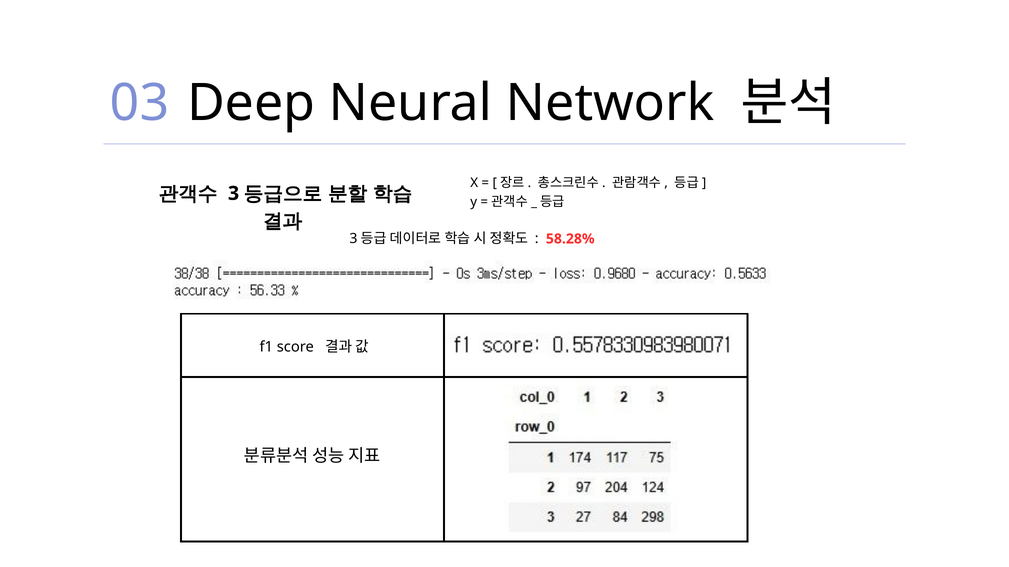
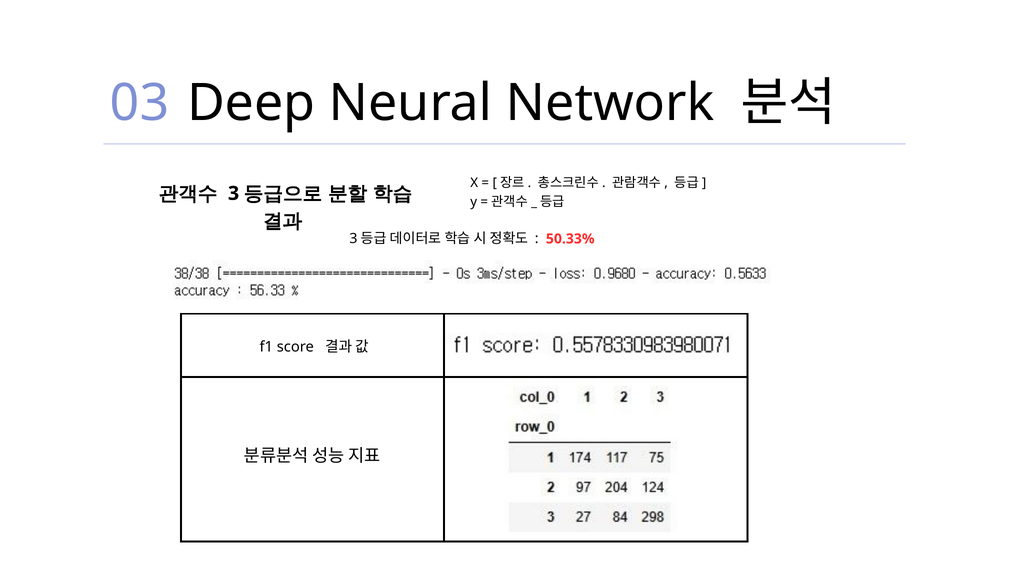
58.28%: 58.28% -> 50.33% (570, 239)
